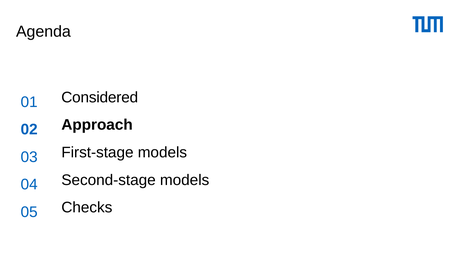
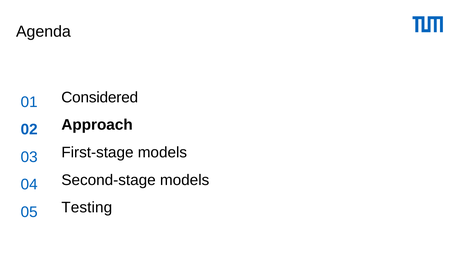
Checks: Checks -> Testing (87, 208)
